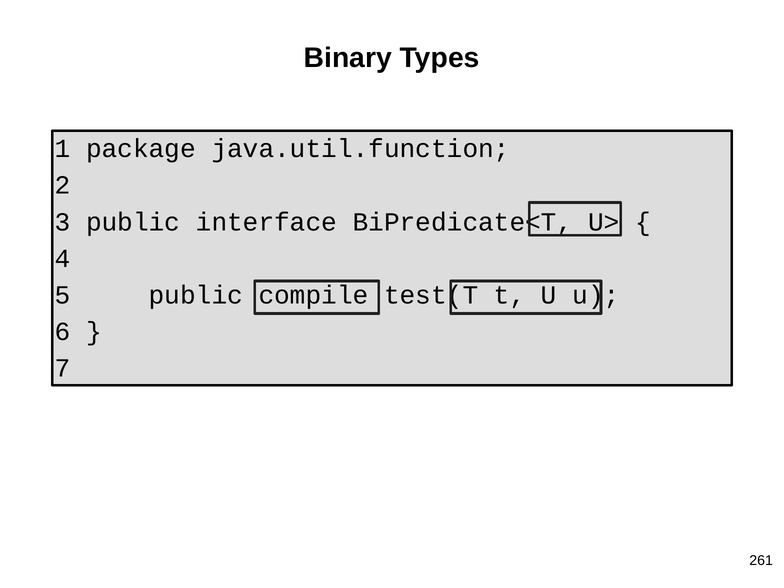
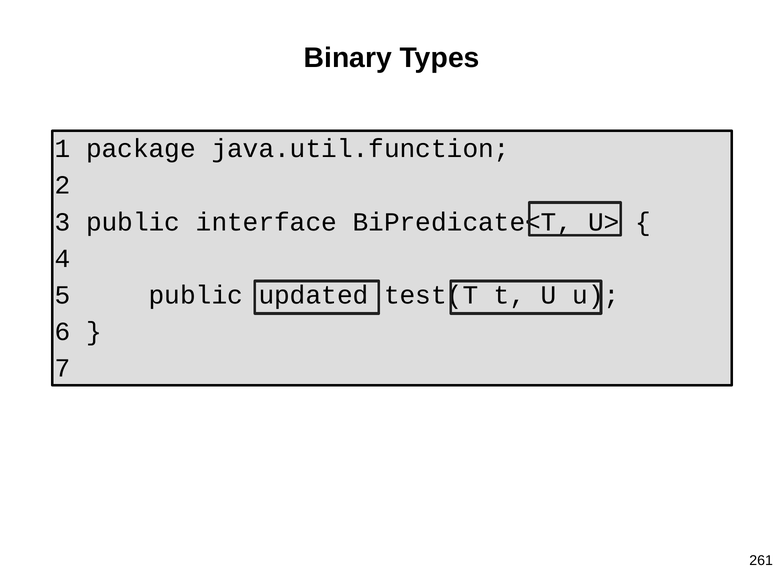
compile: compile -> updated (314, 295)
